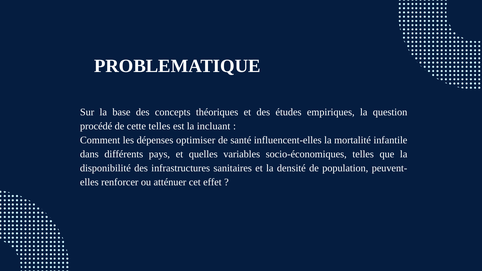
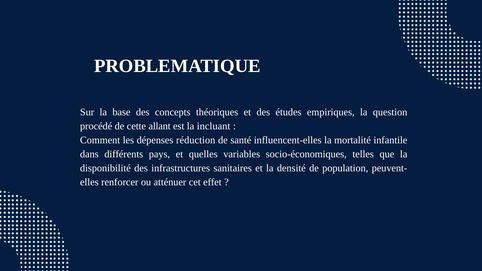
cette telles: telles -> allant (160, 126)
optimiser: optimiser -> réduction (196, 140)
